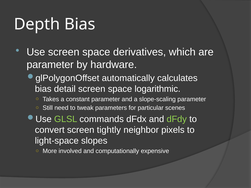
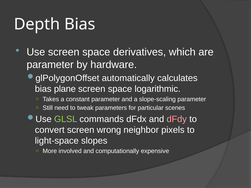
detail: detail -> plane (65, 89)
dFdy colour: light green -> pink (177, 119)
tightly: tightly -> wrong (109, 130)
